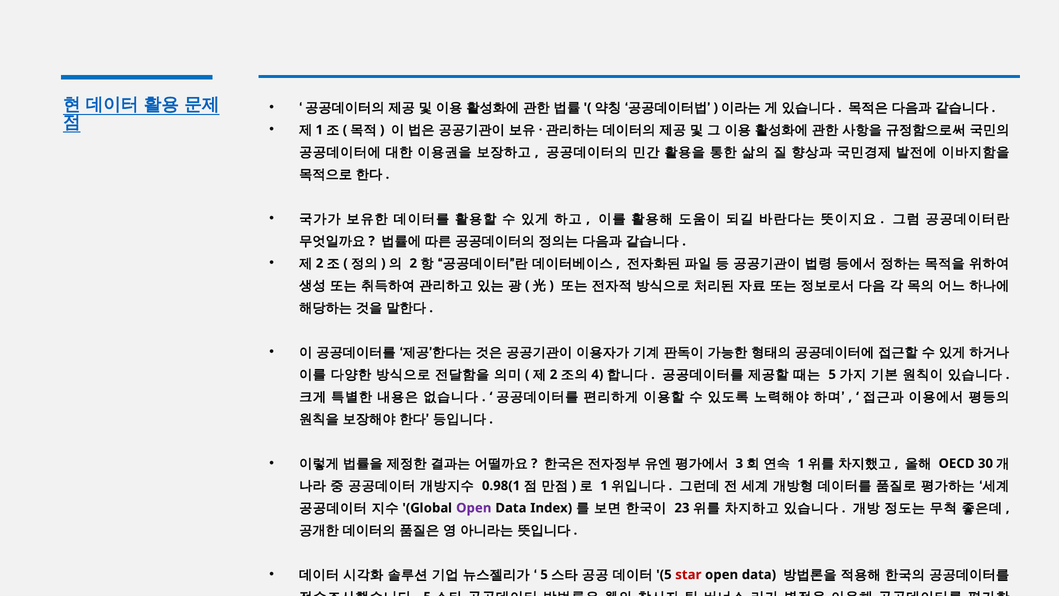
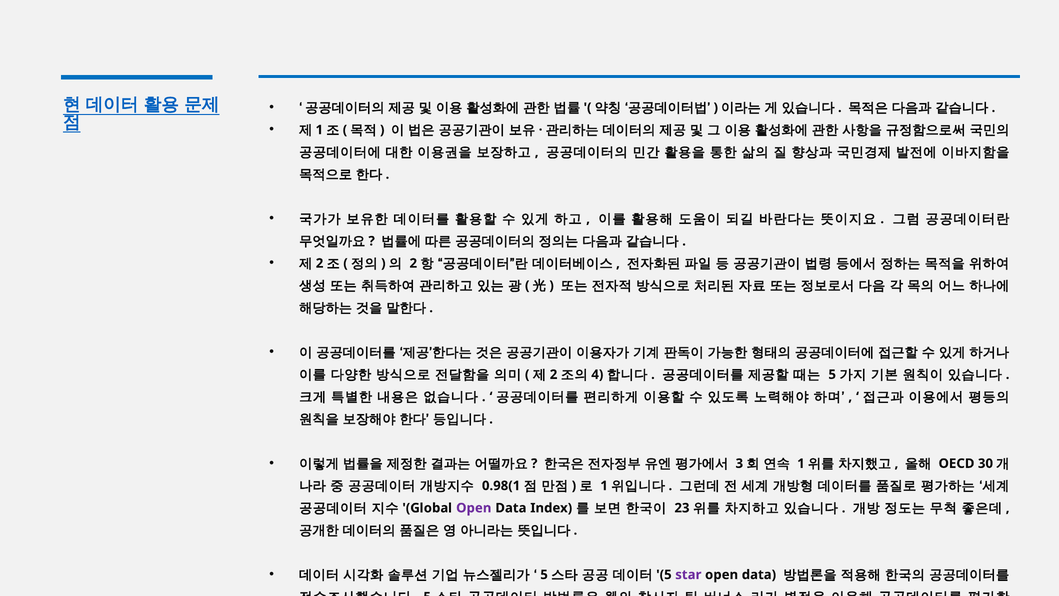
star colour: red -> purple (688, 574)
